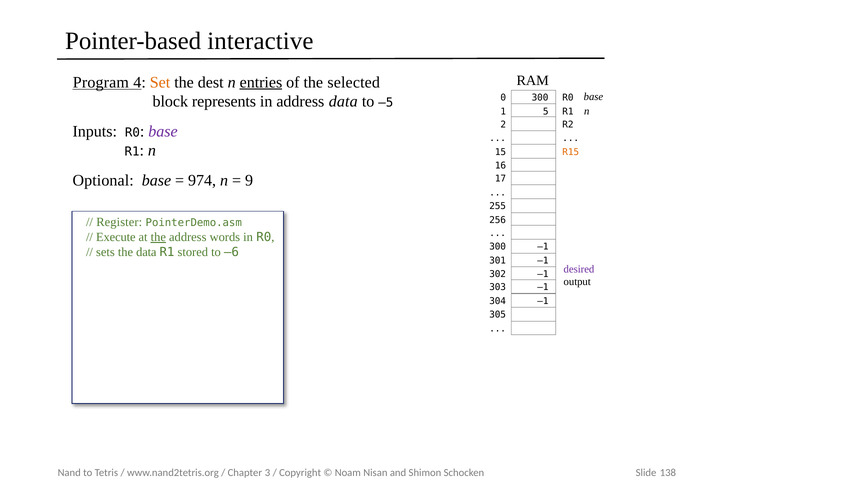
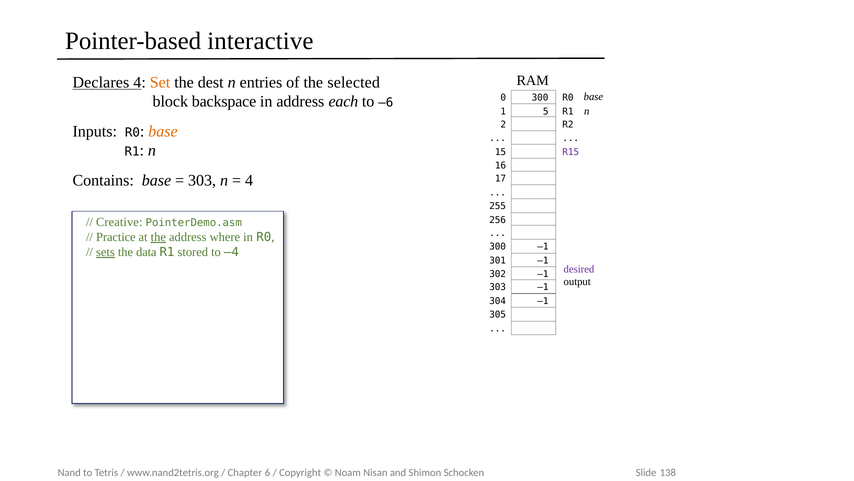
Program: Program -> Declares (101, 82)
entries underline: present -> none (261, 82)
represents: represents -> backspace (224, 101)
address data: data -> each (343, 101)
–5: –5 -> –6 (386, 103)
base colour: purple -> orange (163, 131)
R15 colour: orange -> purple (571, 152)
Optional: Optional -> Contains (103, 180)
974: 974 -> 303 (202, 180)
9: 9 -> 4 (249, 180)
Register: Register -> Creative (119, 222)
Execute: Execute -> Practice (116, 237)
words: words -> where (225, 237)
sets underline: none -> present (105, 252)
–6: –6 -> –4 (231, 252)
3: 3 -> 6 (268, 472)
